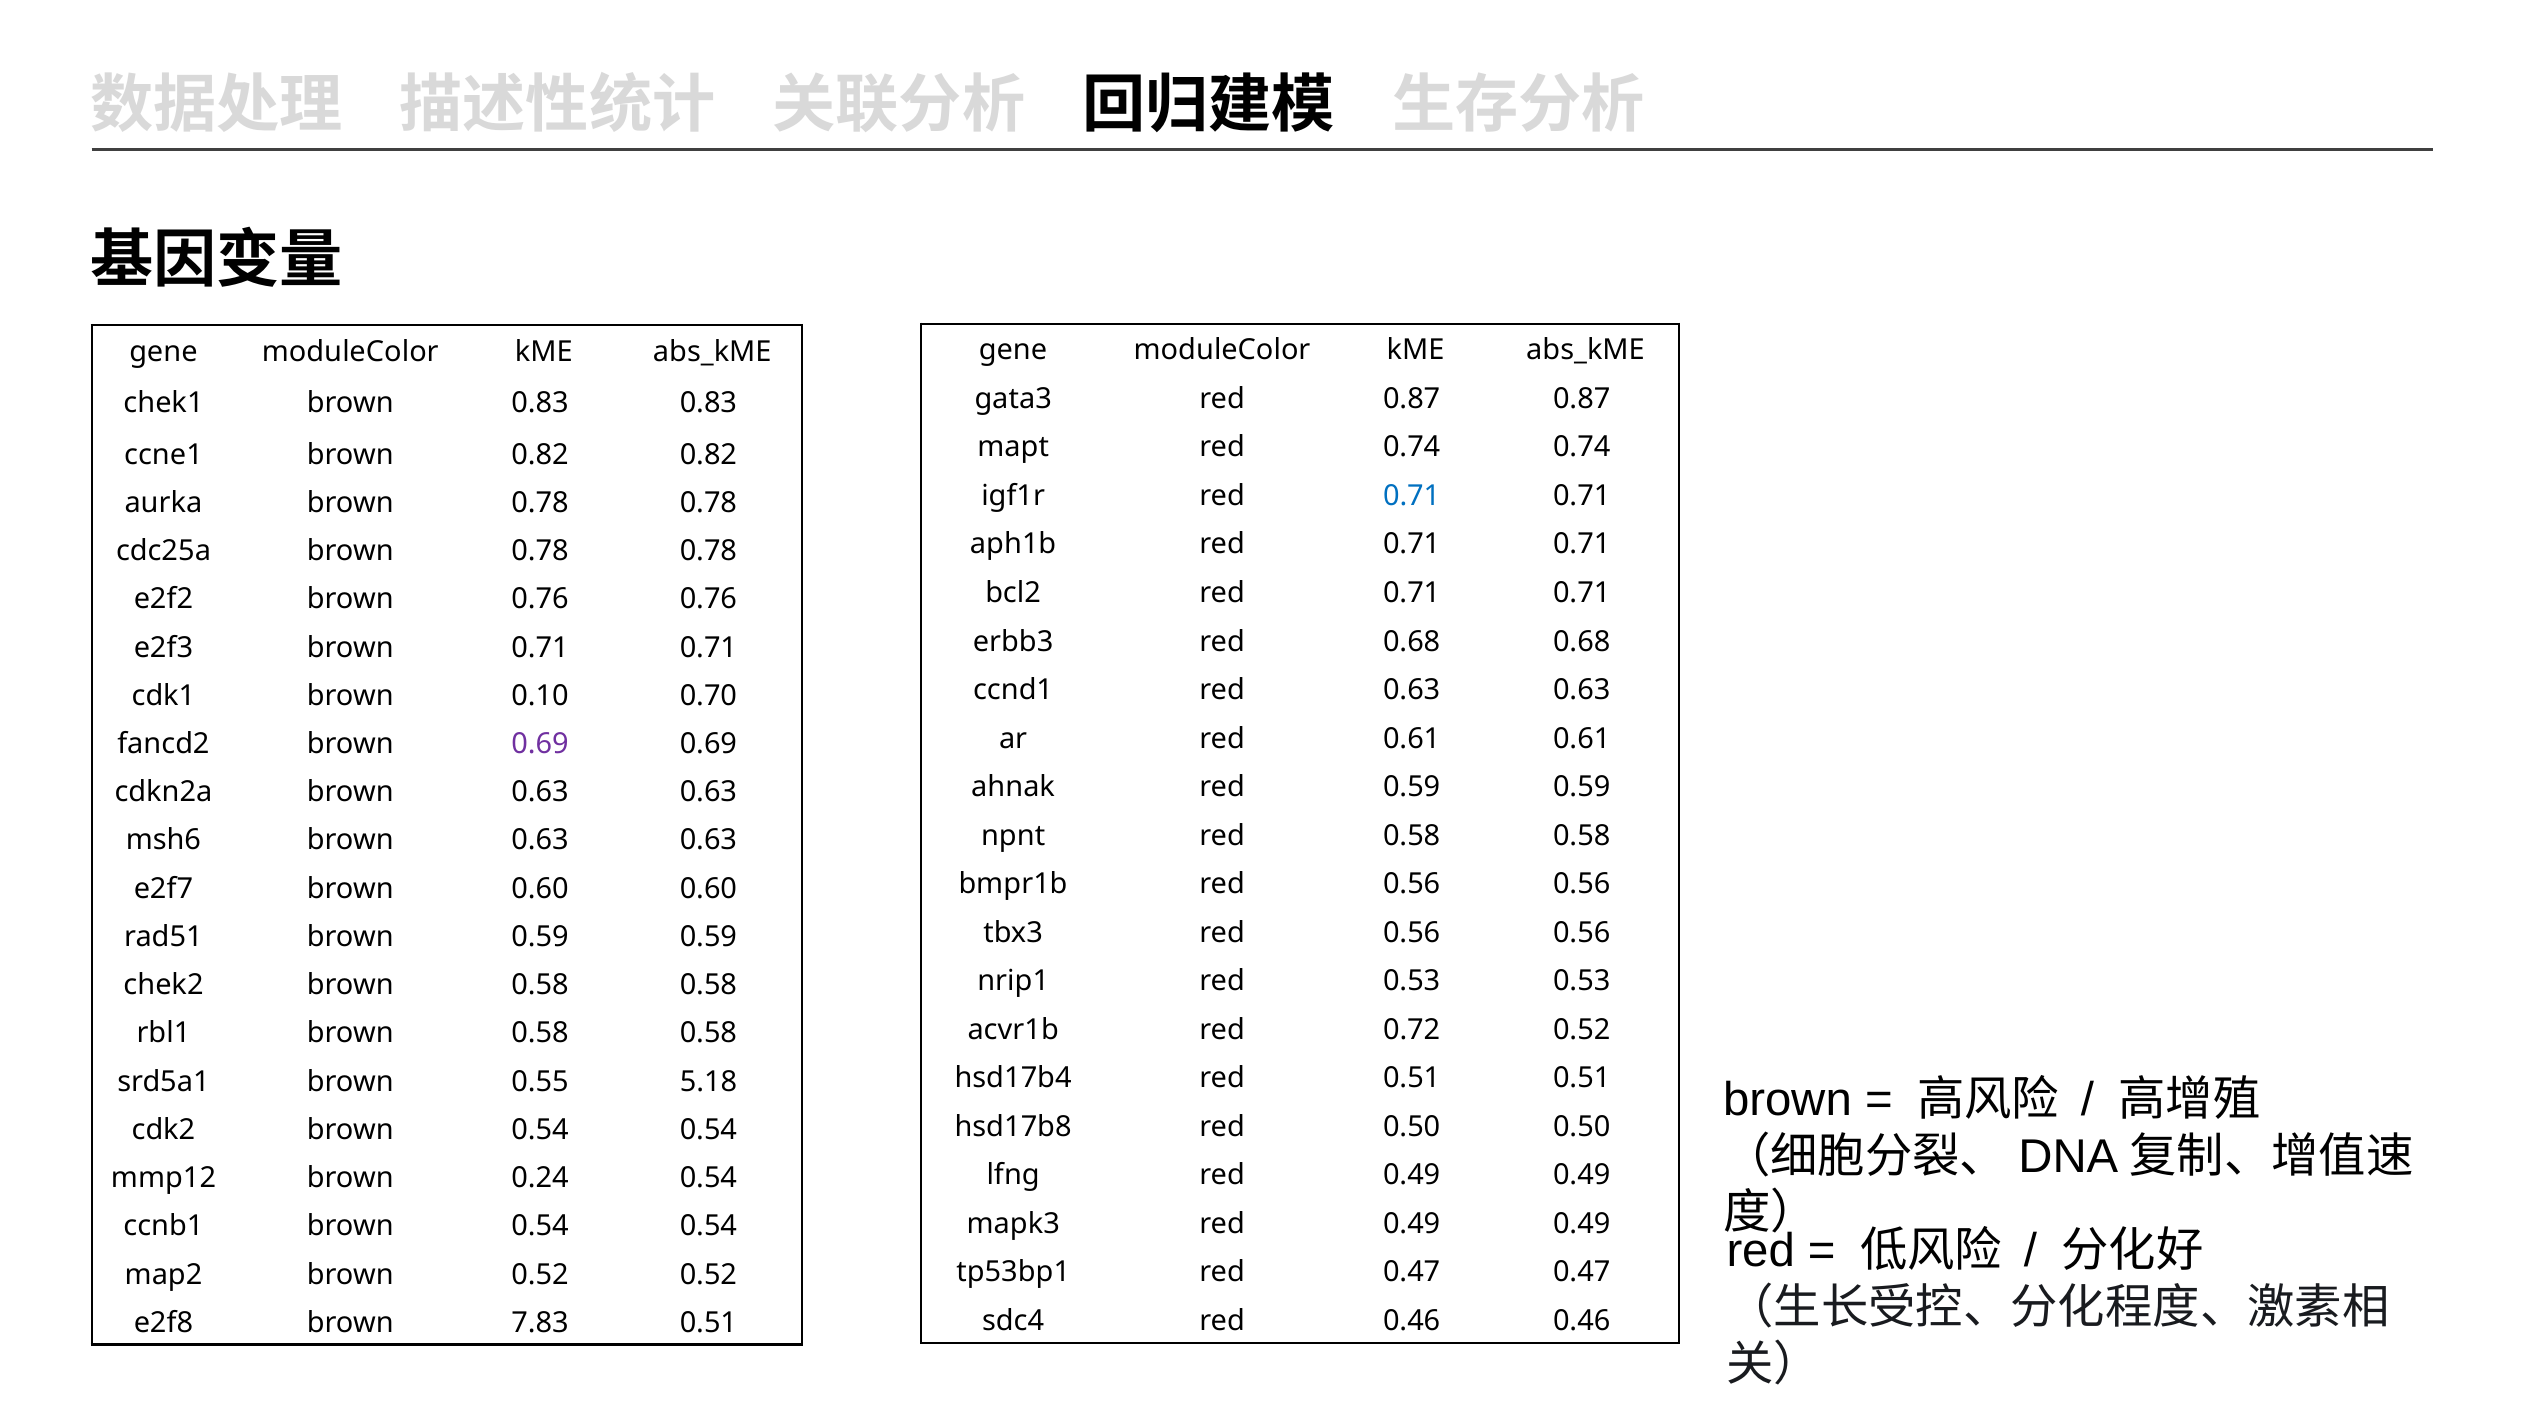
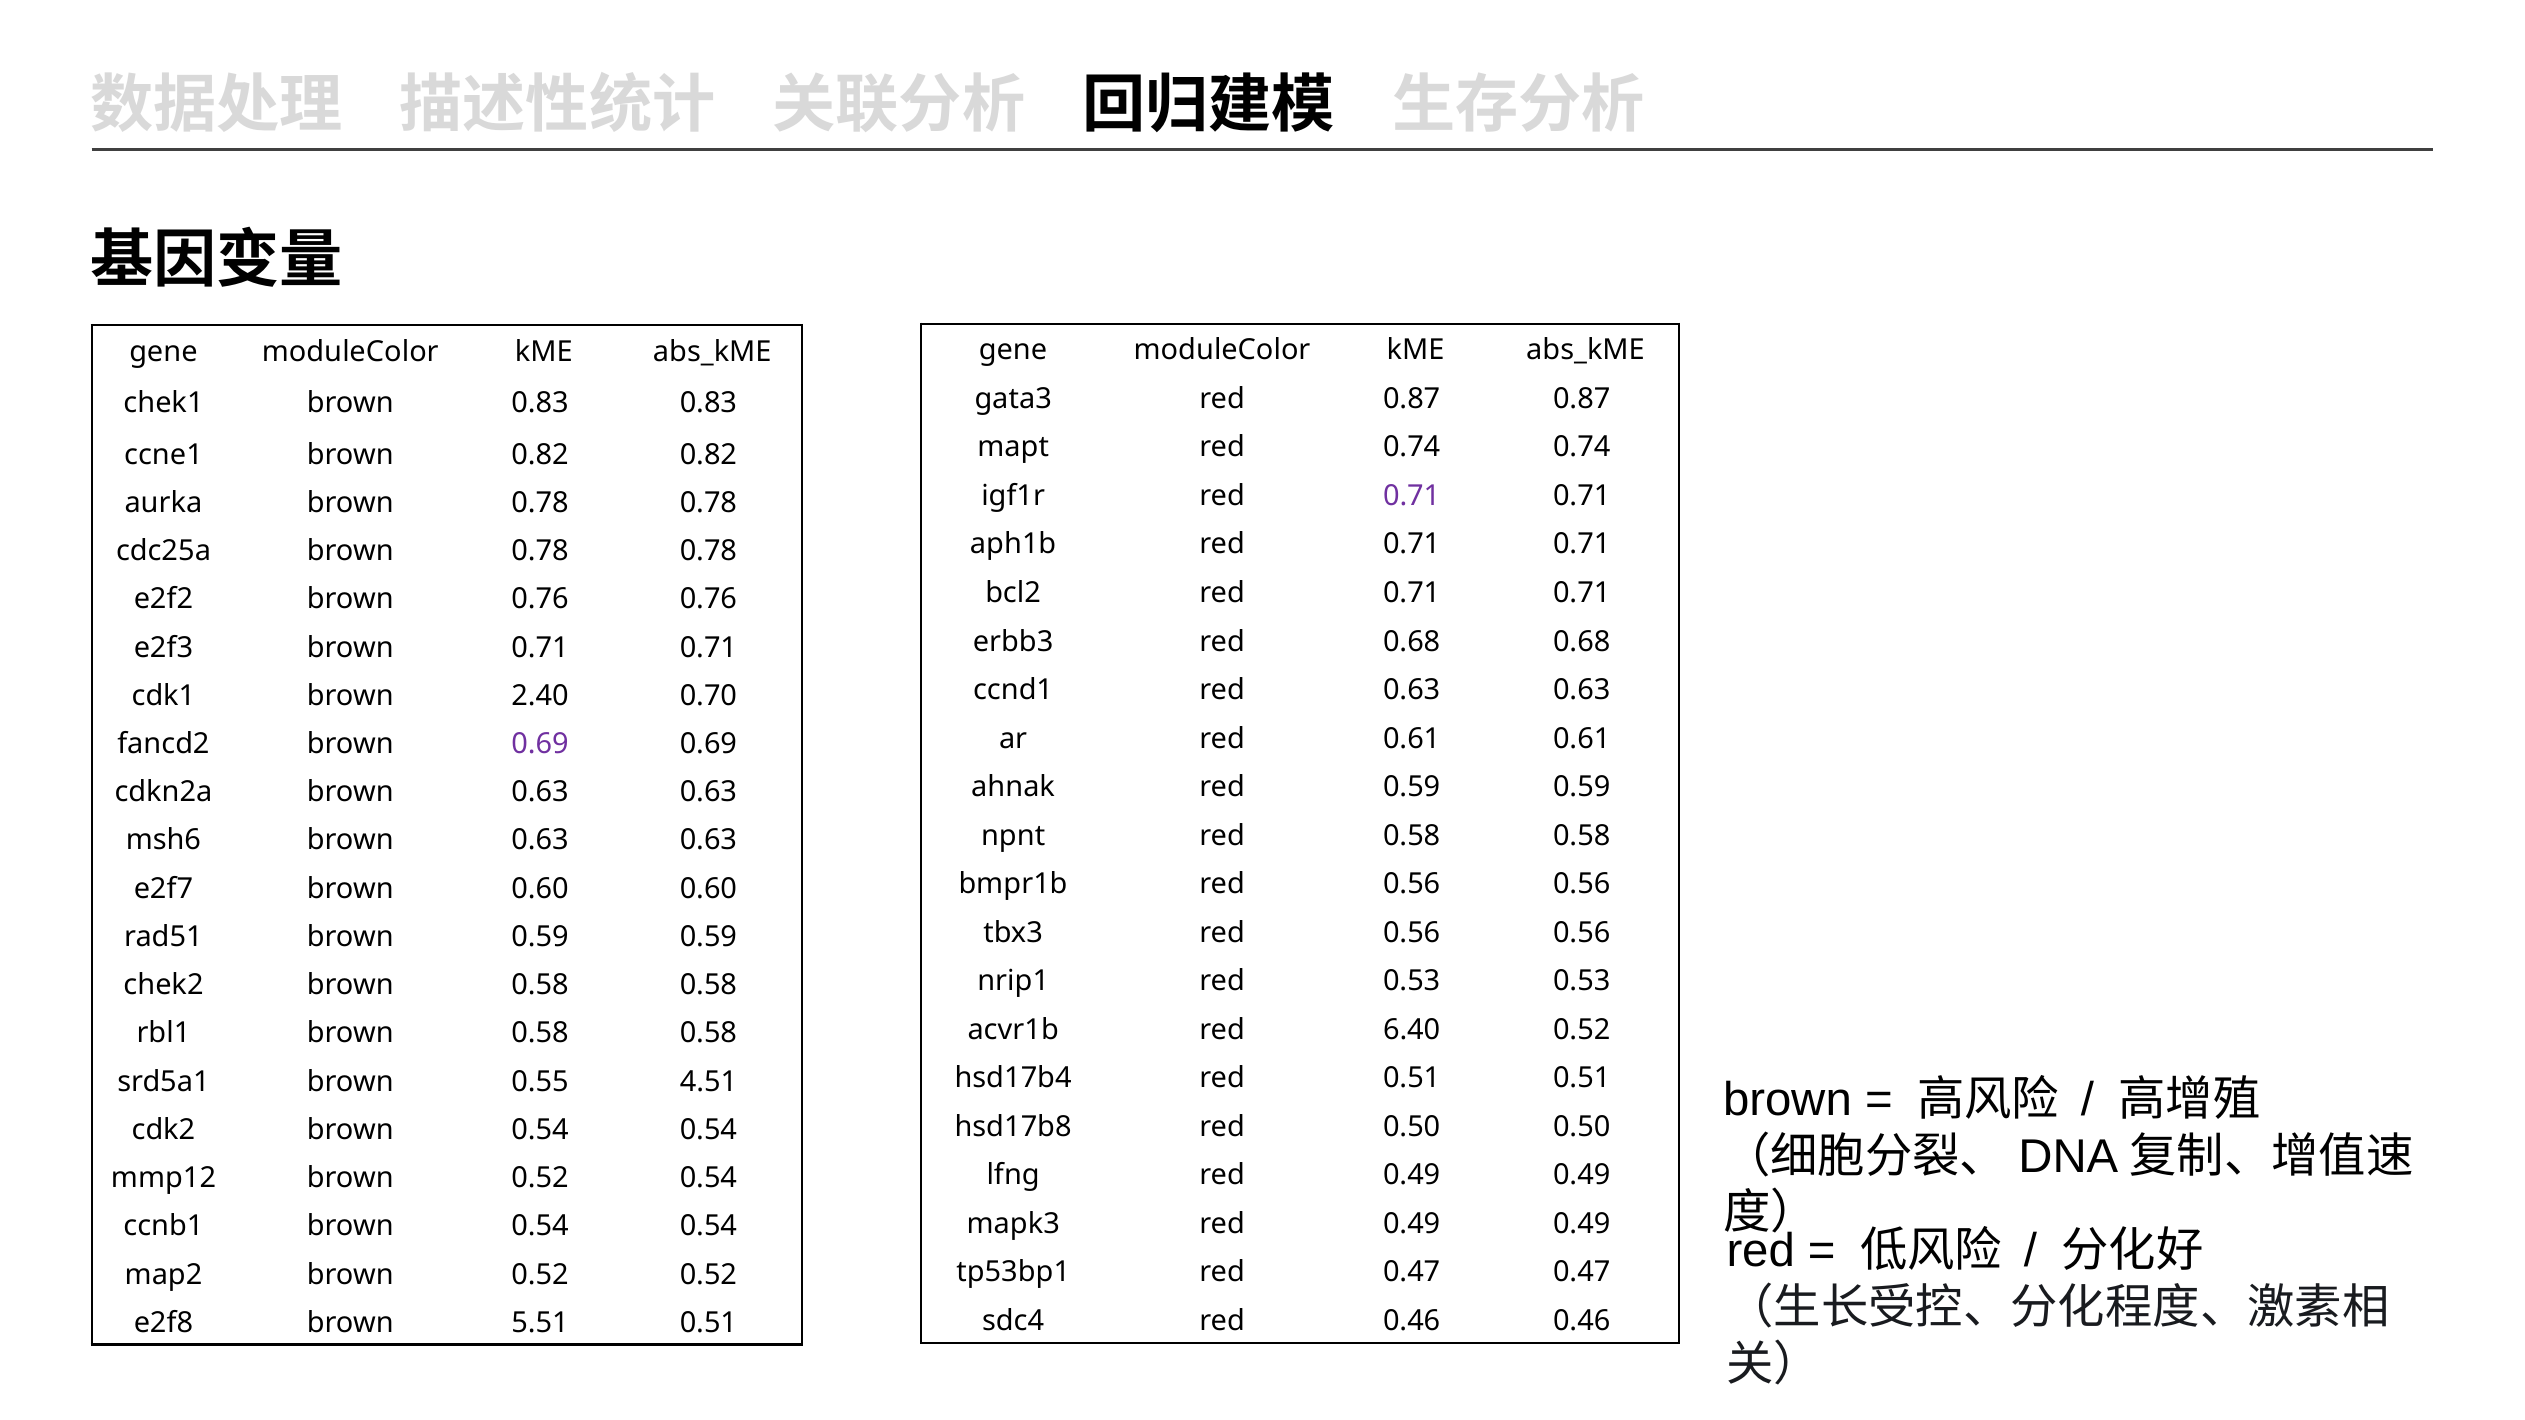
0.71 colour: blue -> purple (1412, 496)
0.10: 0.10 -> 2.40 (540, 696)
0.72: 0.72 -> 6.40 (1412, 1030)
5.18: 5.18 -> 4.51 (708, 1082)
mmp12 brown 0.24: 0.24 -> 0.52 (540, 1178)
7.83: 7.83 -> 5.51 (540, 1323)
